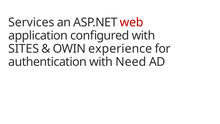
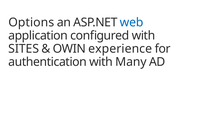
Services: Services -> Options (31, 22)
web colour: red -> blue (132, 22)
Need: Need -> Many (131, 62)
